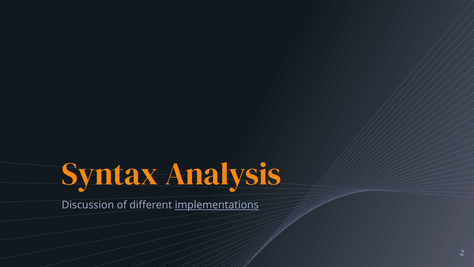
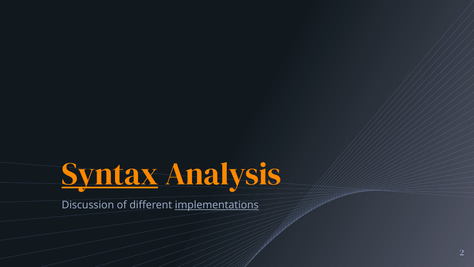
Syntax underline: none -> present (110, 174)
